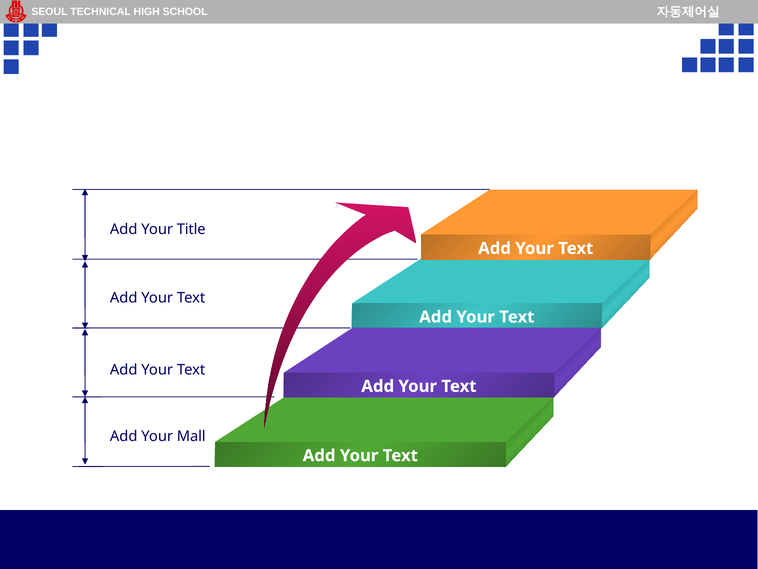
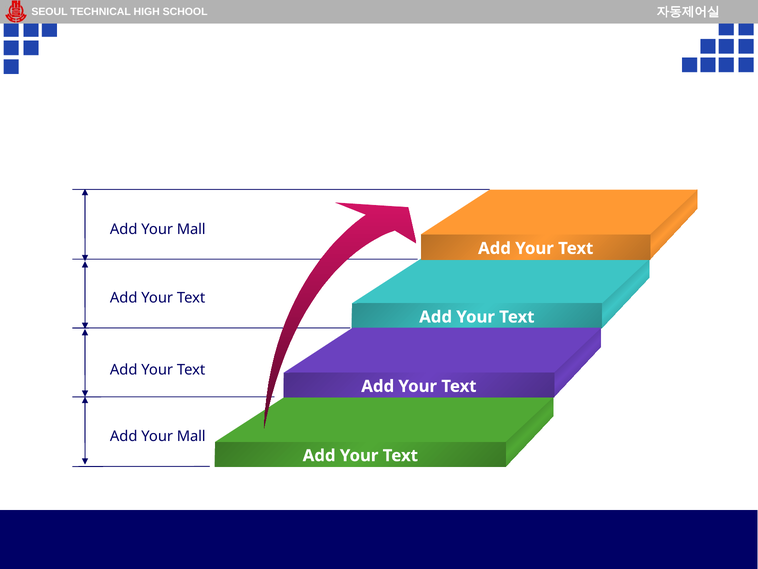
Title: Title -> Mall (191, 229)
